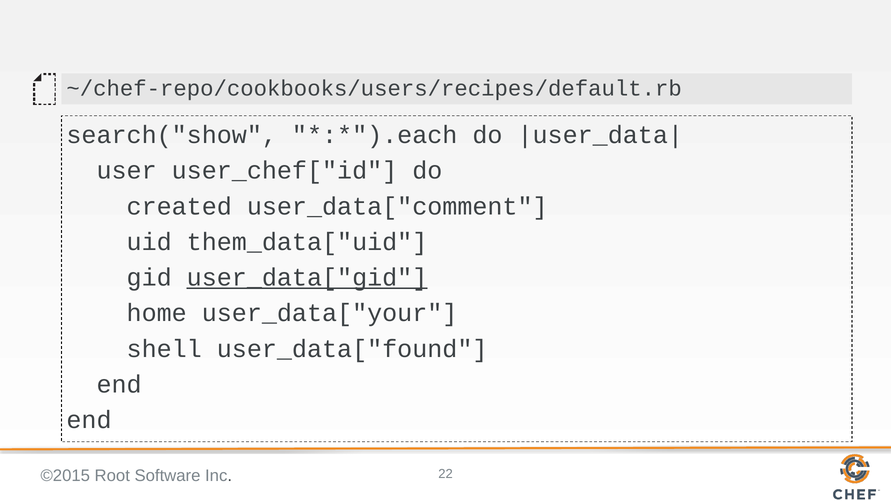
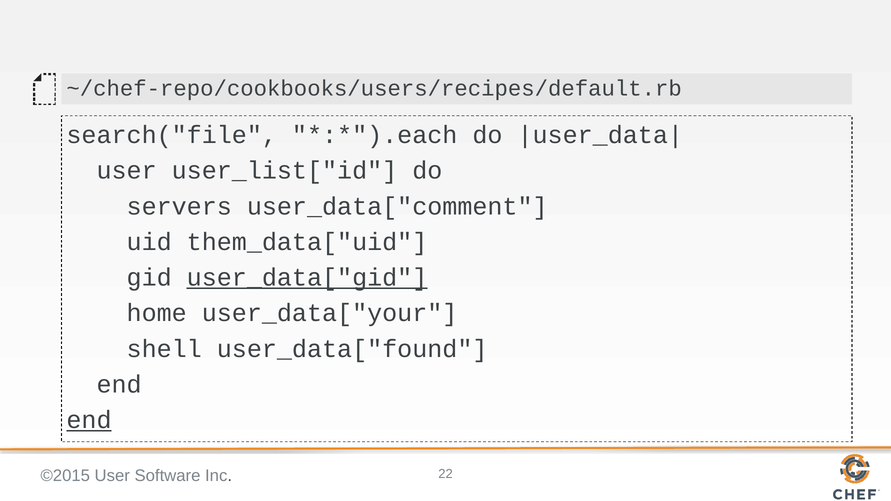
search("show: search("show -> search("file (172, 135)
user_chef["id: user_chef["id -> user_list["id (284, 171)
created: created -> servers (179, 206)
end underline: none -> present (89, 420)
©2015 Root: Root -> User (112, 476)
